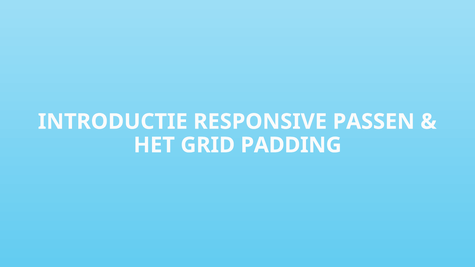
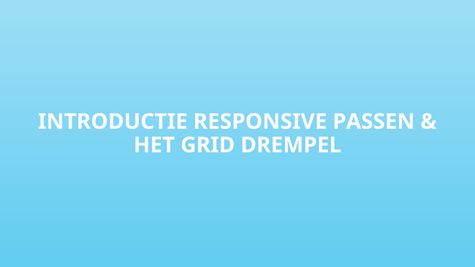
PADDING: PADDING -> DREMPEL (291, 145)
